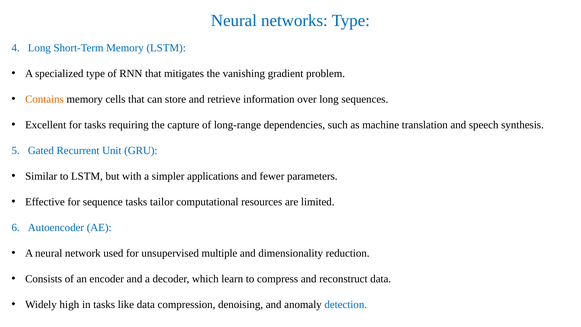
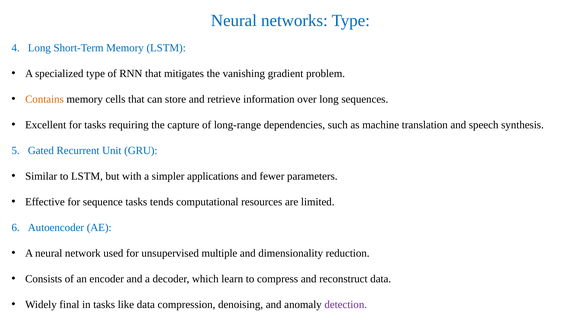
tailor: tailor -> tends (162, 202)
high: high -> final (69, 304)
detection colour: blue -> purple (346, 304)
